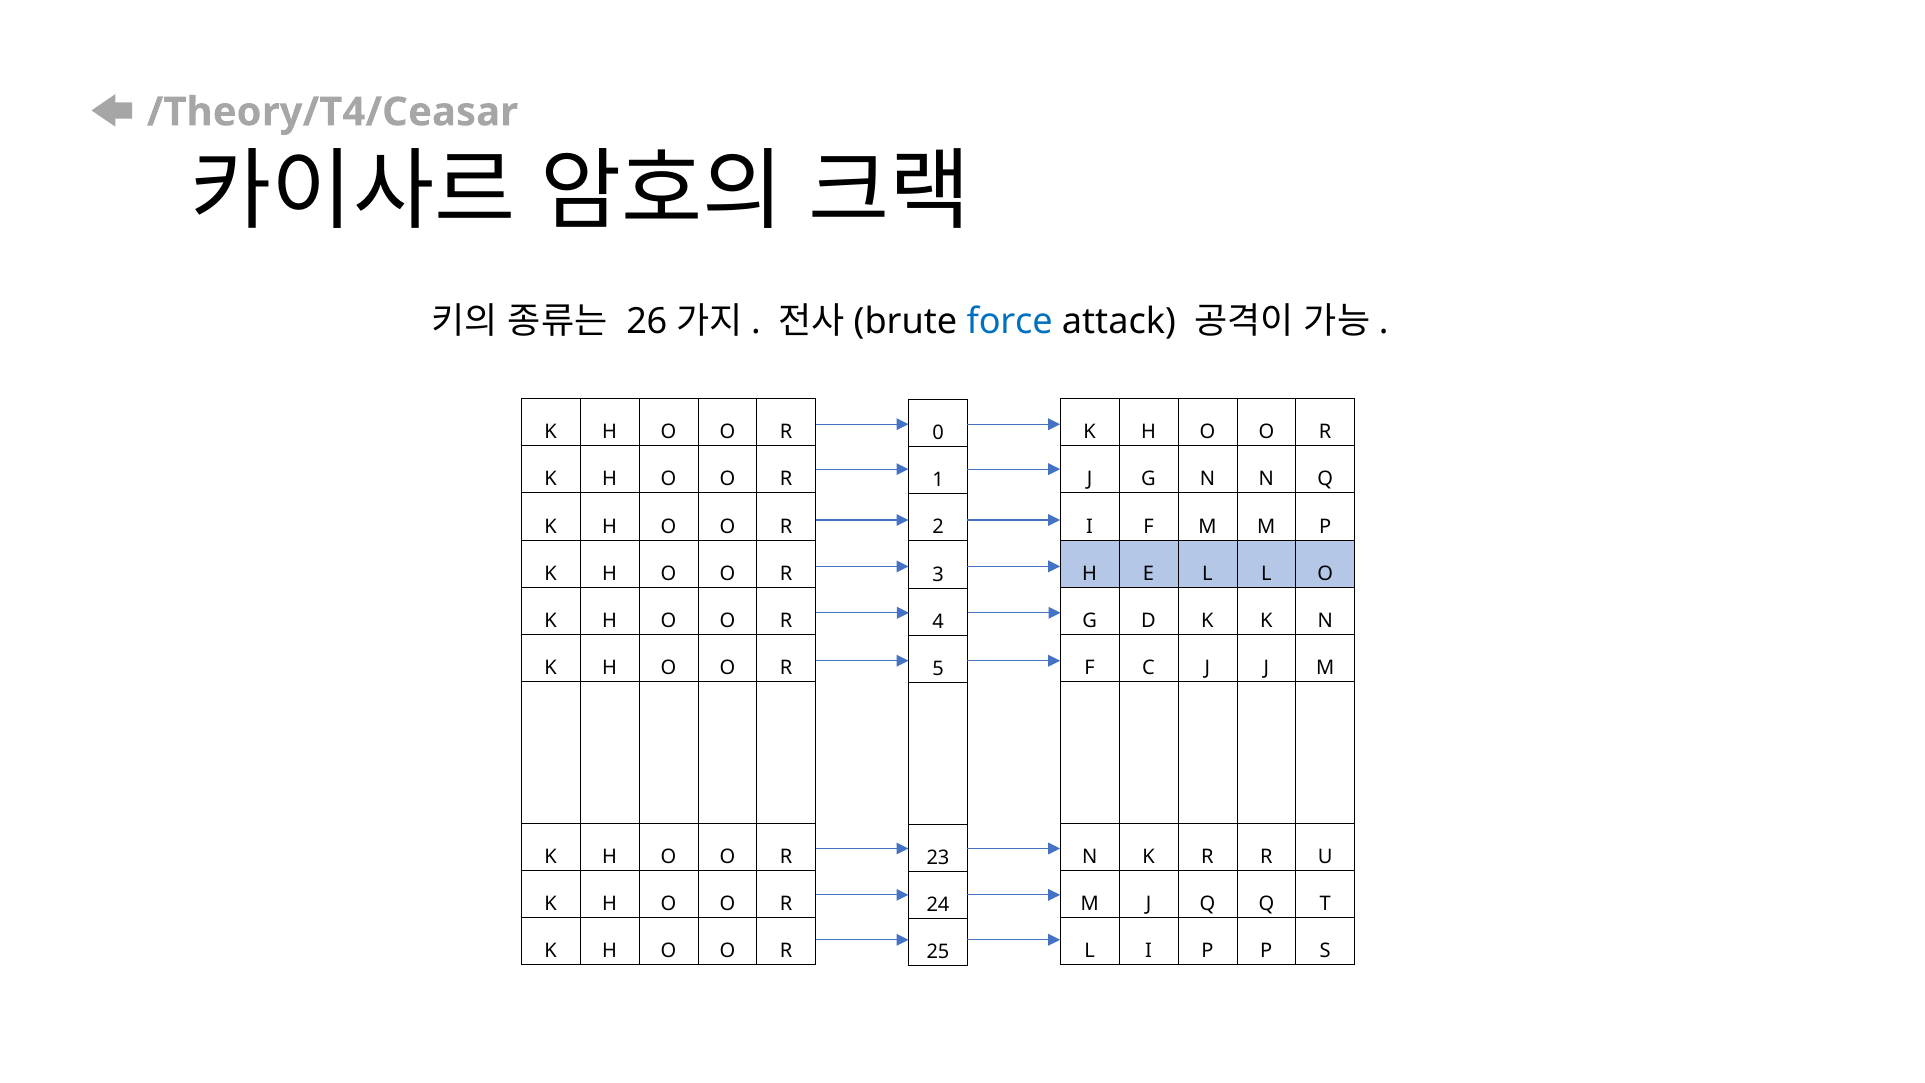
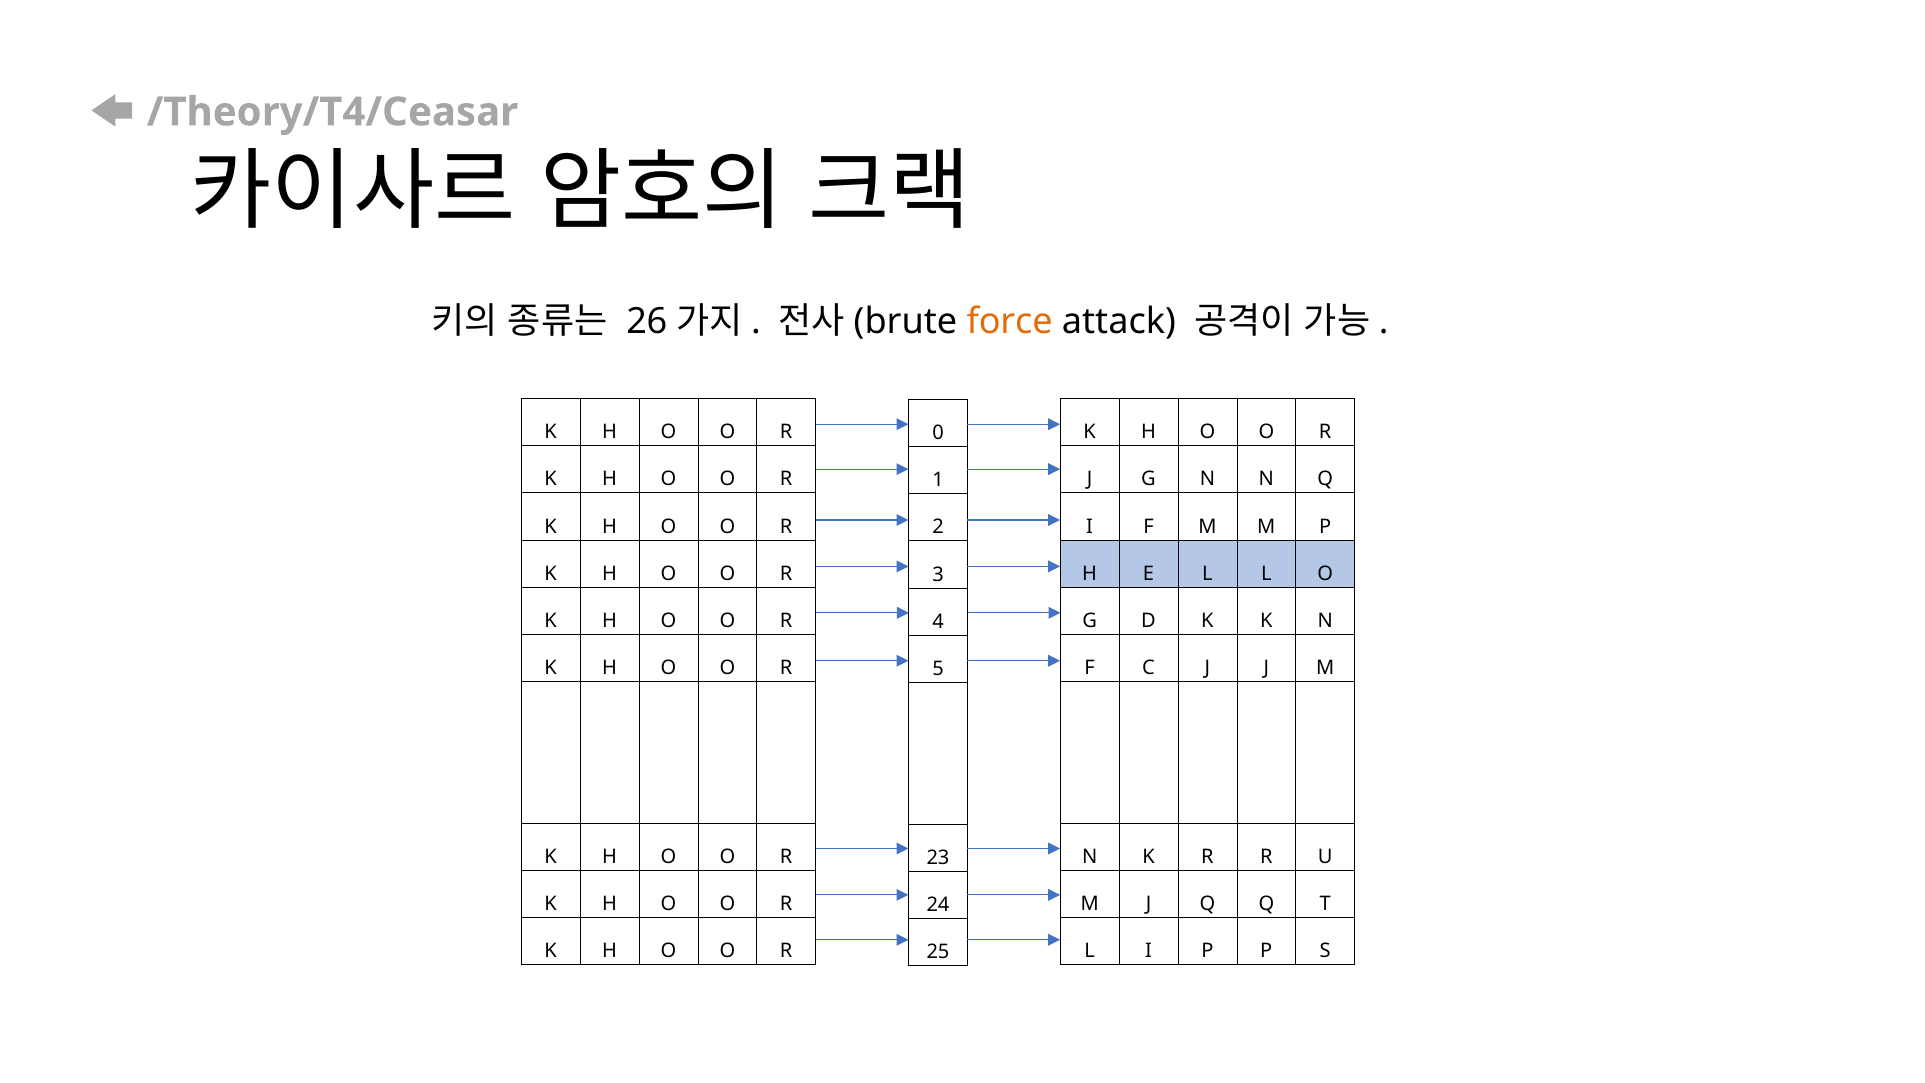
force colour: blue -> orange (1010, 322)
